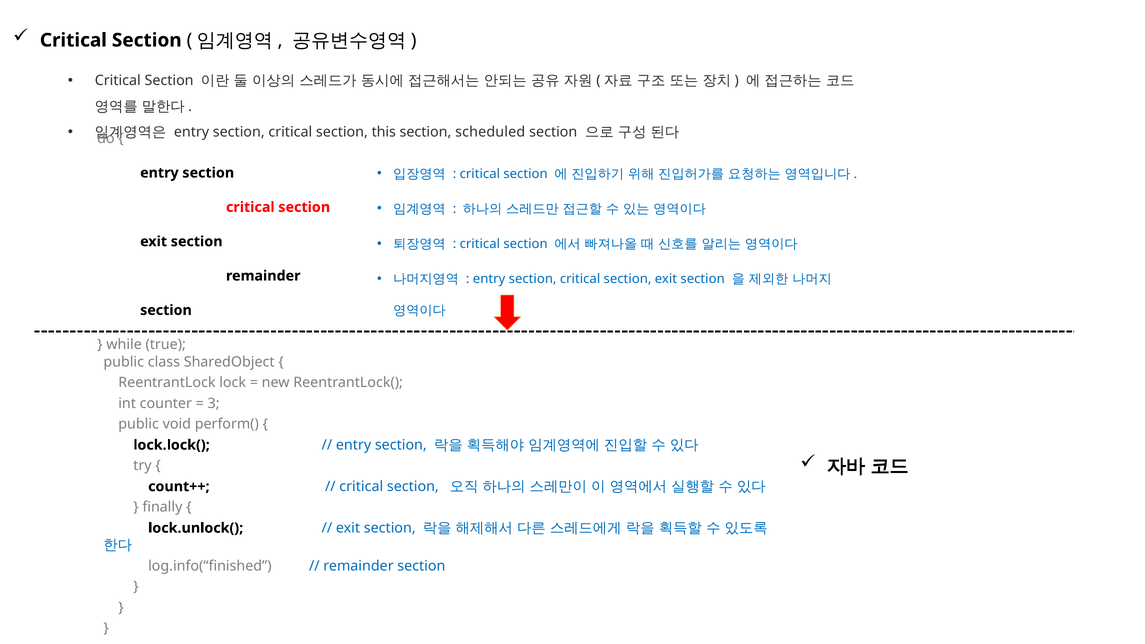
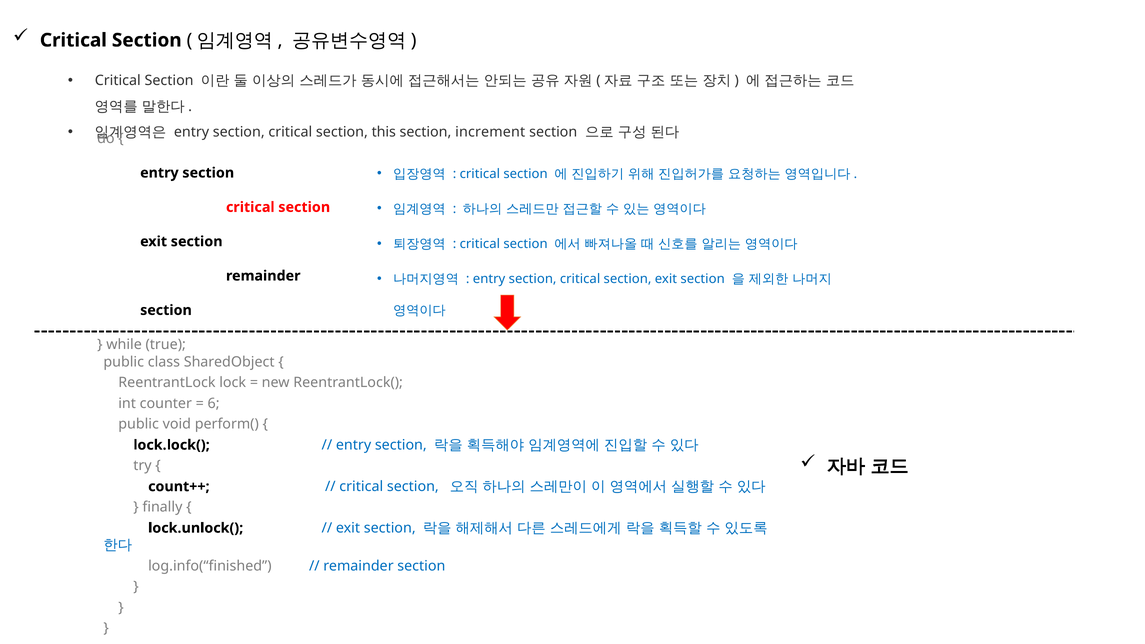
scheduled: scheduled -> increment (490, 132)
3: 3 -> 6 (214, 404)
